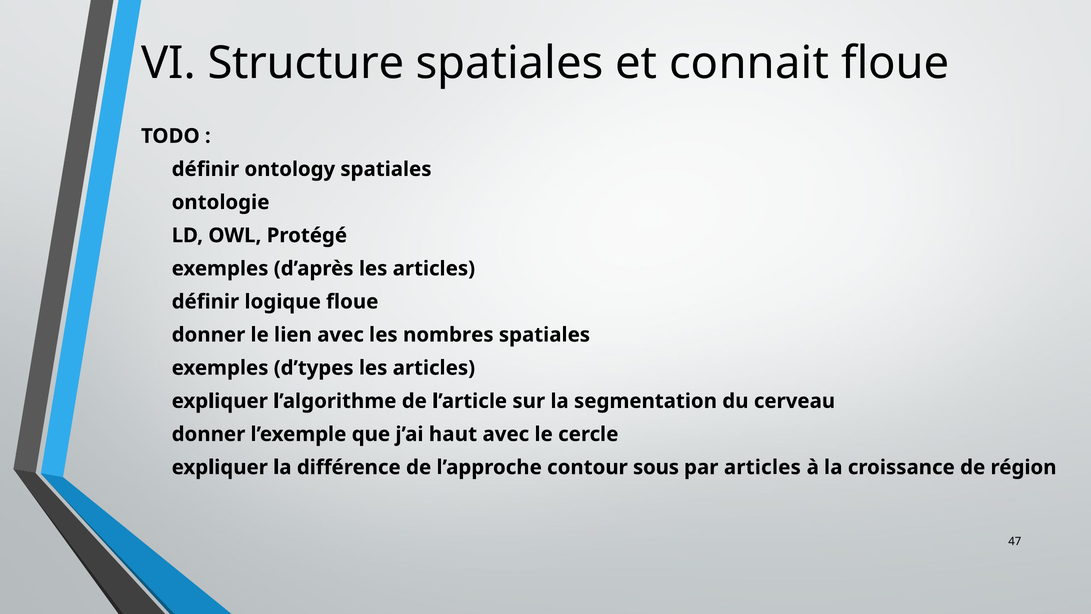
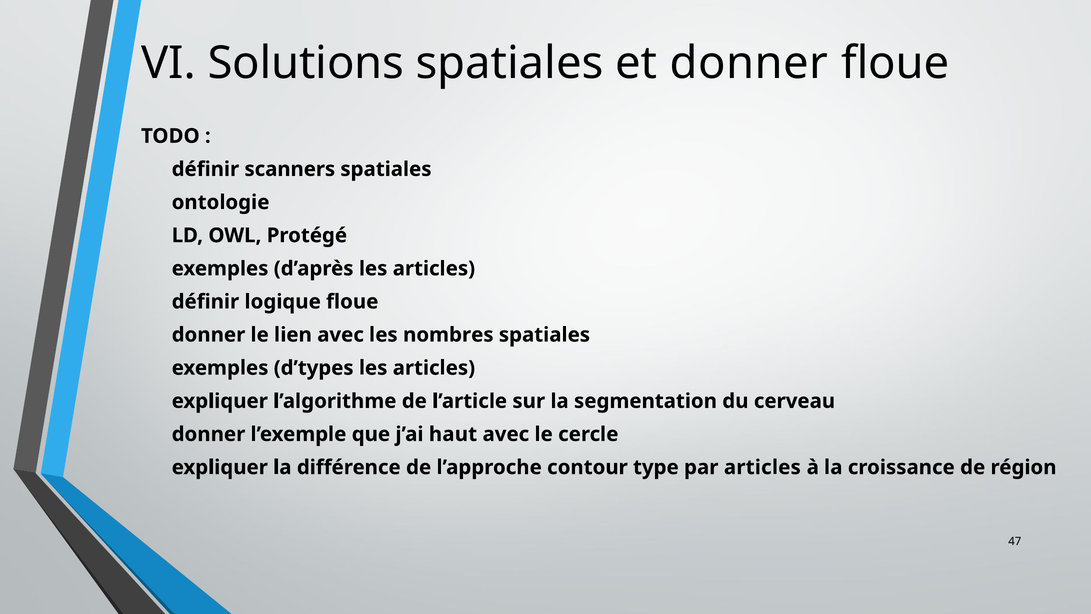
Structure: Structure -> Solutions (306, 63)
et connait: connait -> donner (749, 63)
ontology: ontology -> scanners (290, 169)
sous: sous -> type (656, 467)
